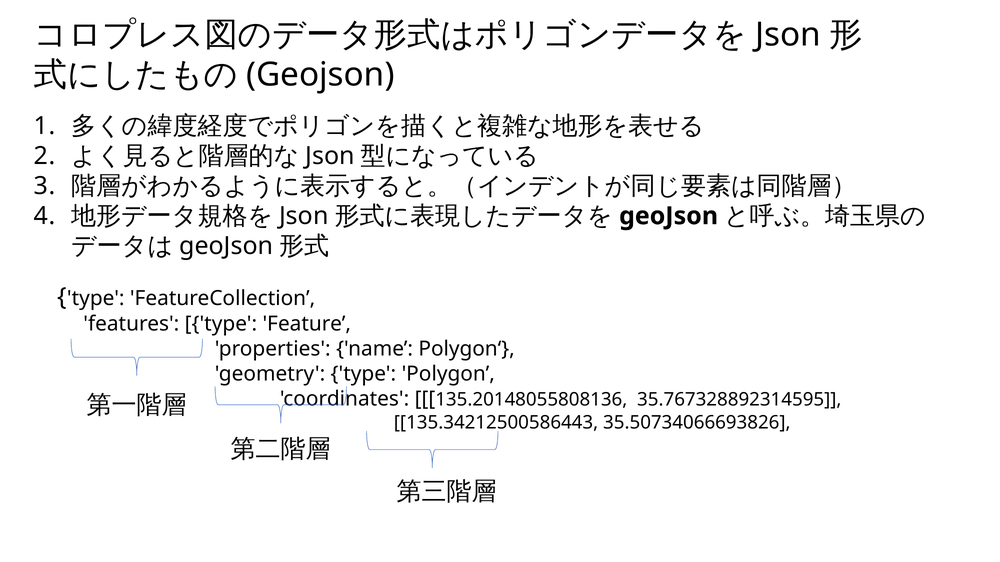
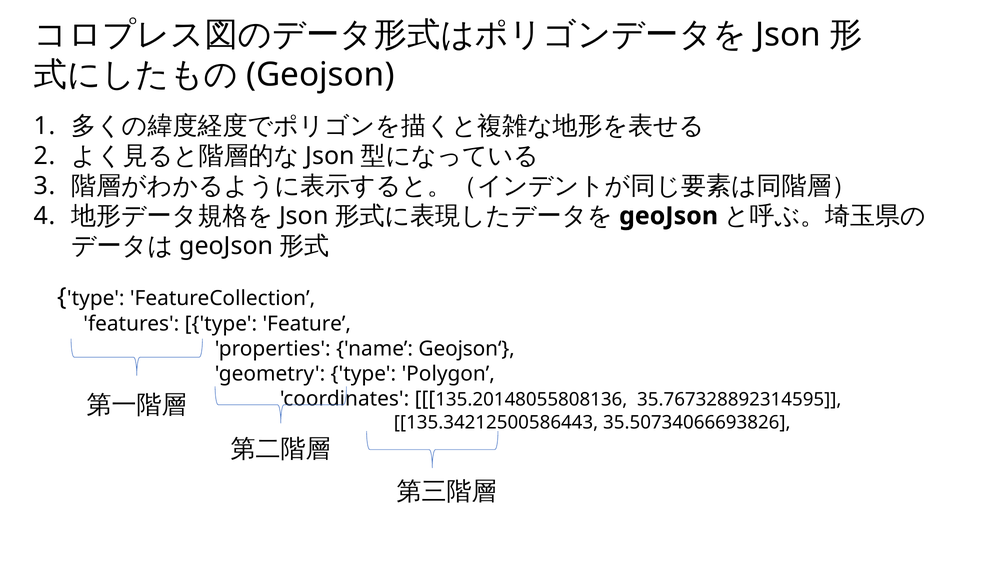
Polygon‘: Polygon‘ -> Geojson‘ (467, 349)
